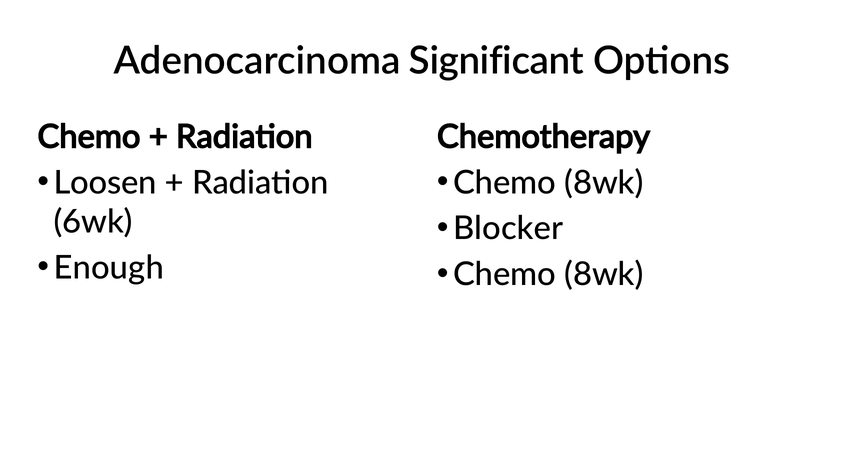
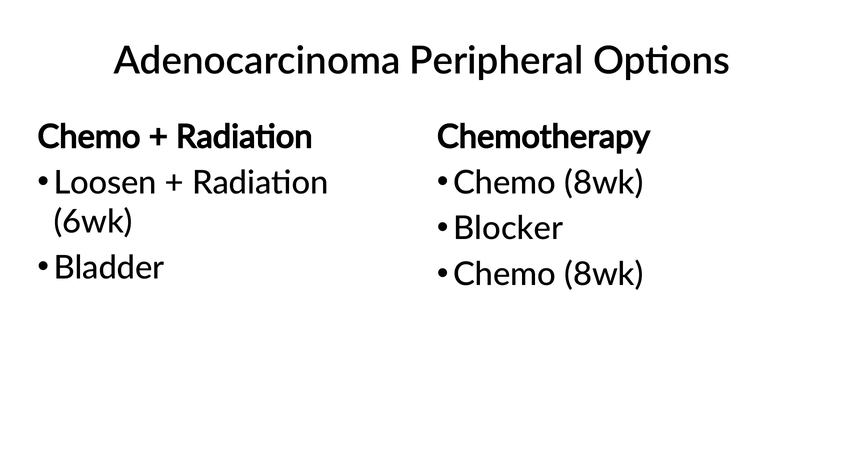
Significant: Significant -> Peripheral (496, 61)
Enough: Enough -> Bladder (109, 268)
